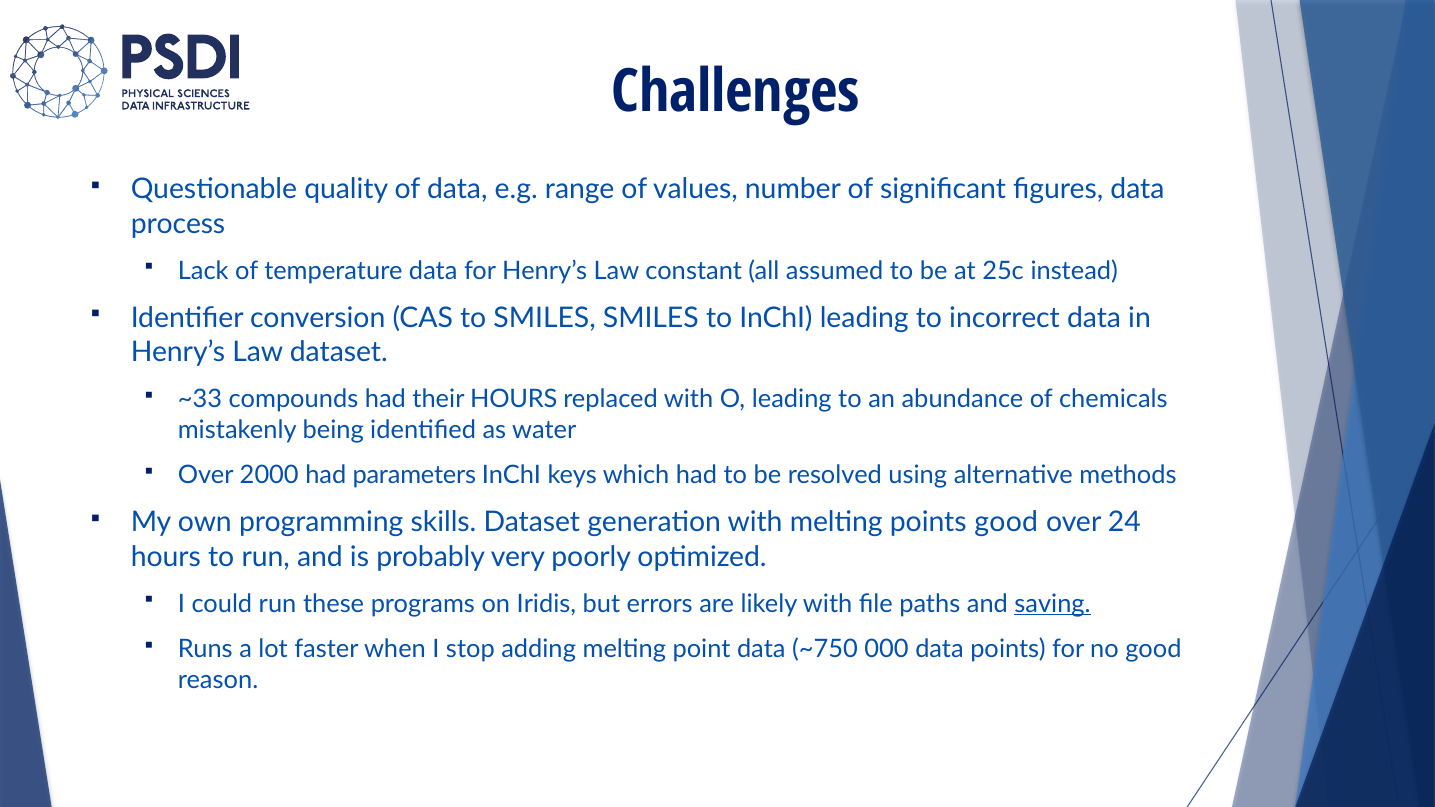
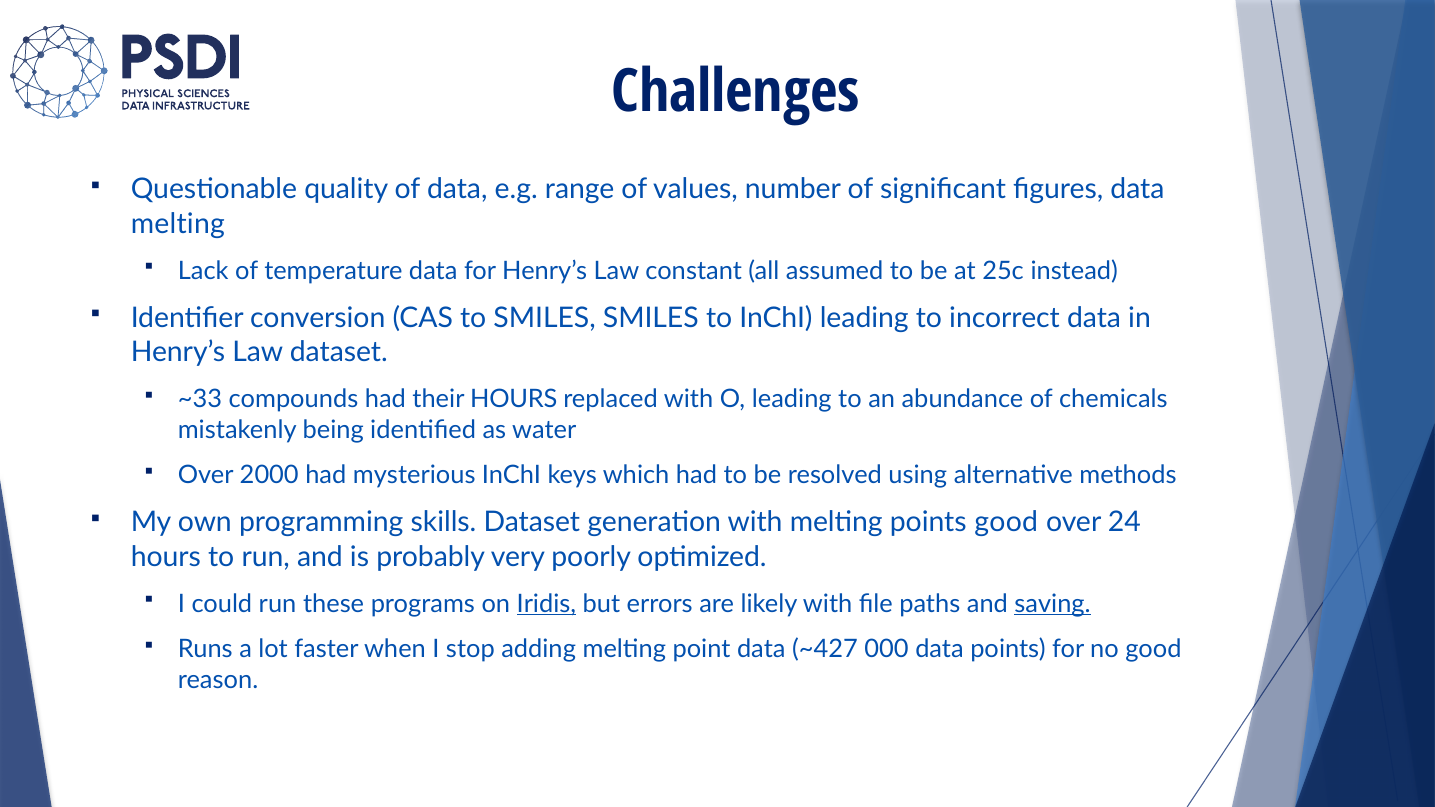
process: process -> melting (178, 224)
parameters: parameters -> mysterious (414, 475)
Iridis underline: none -> present (546, 604)
~750: ~750 -> ~427 (825, 649)
